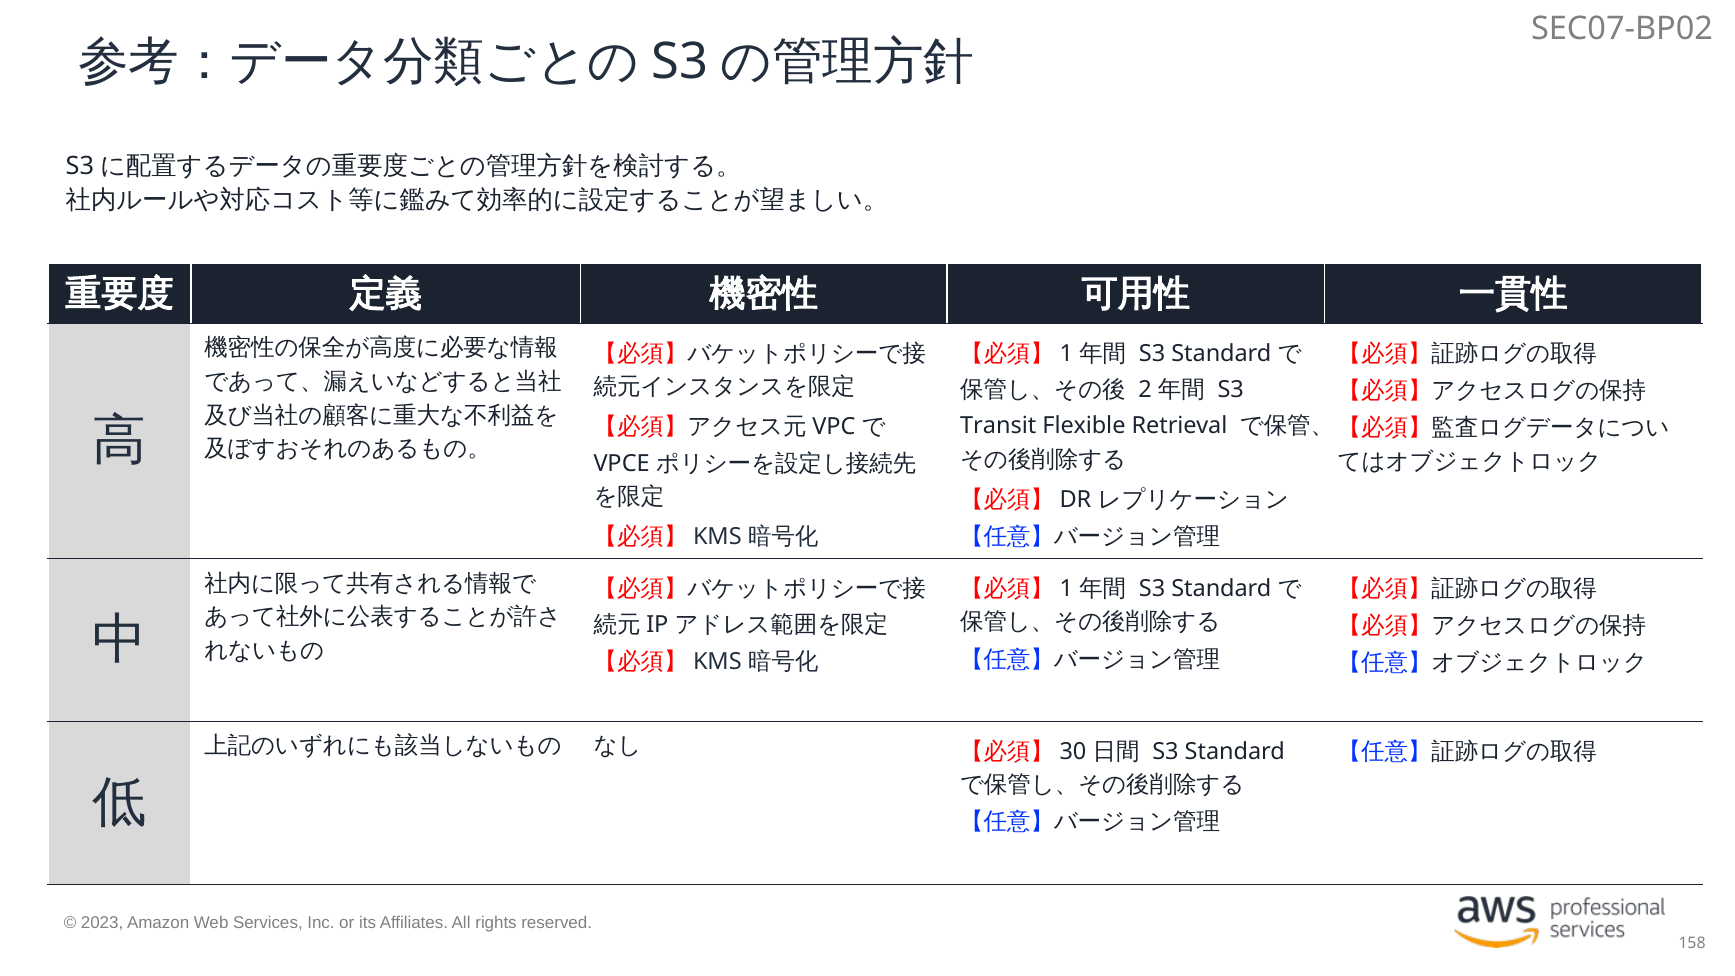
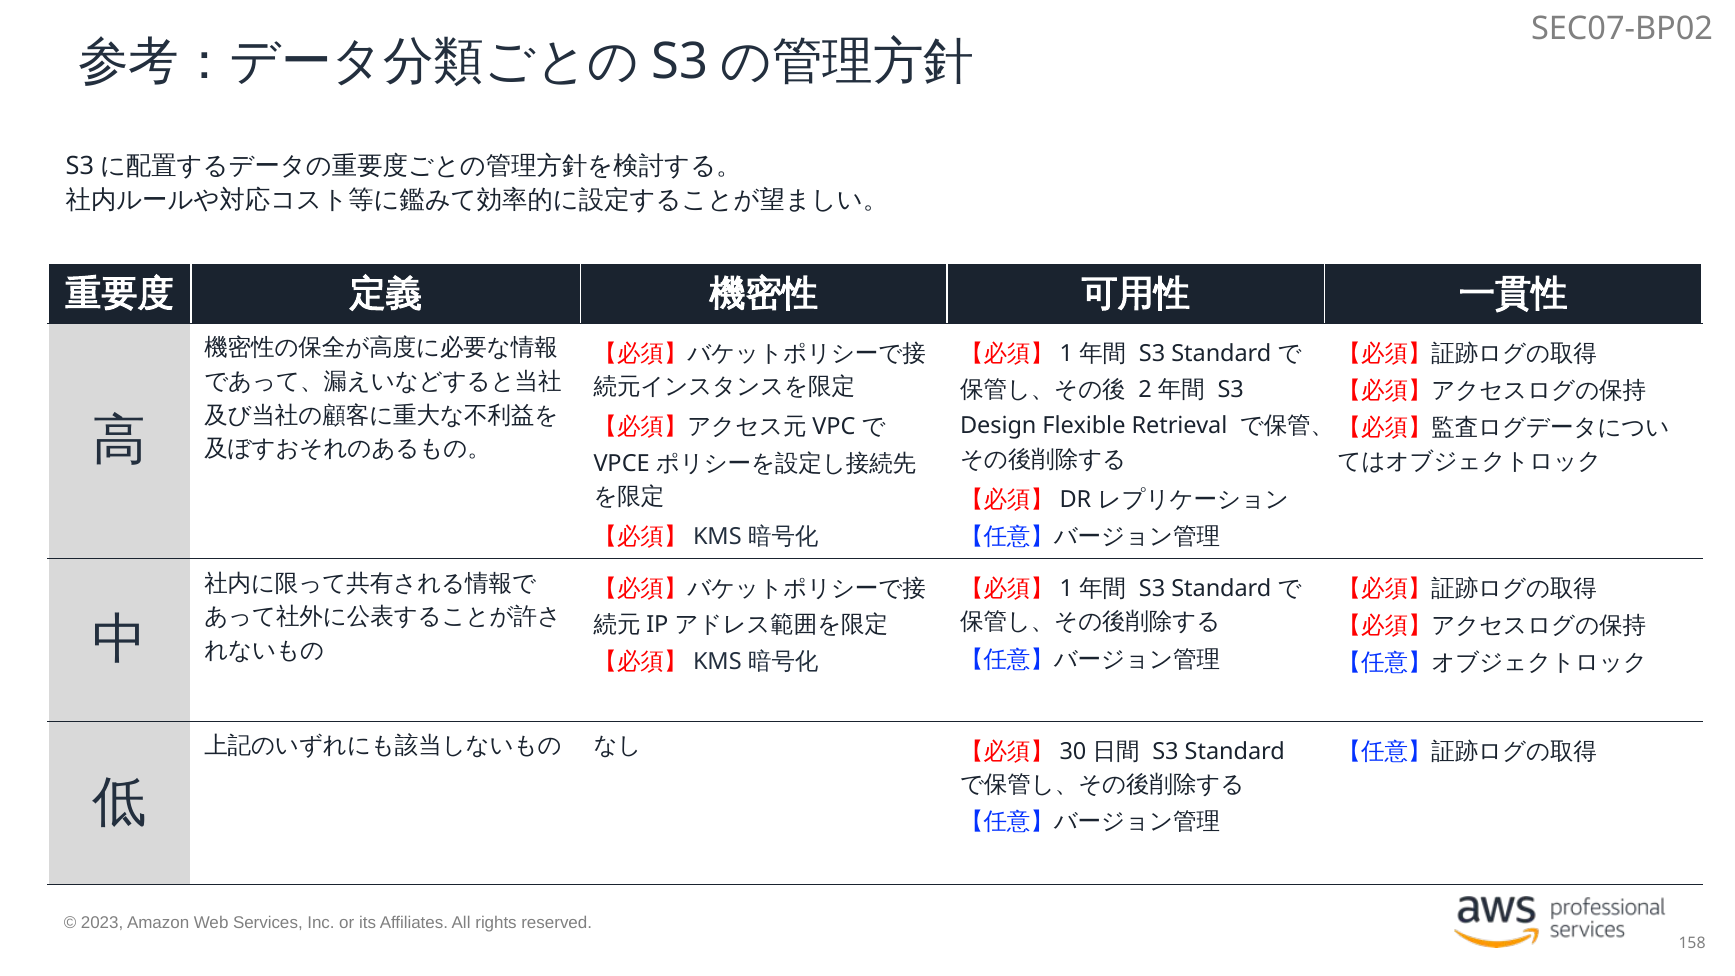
Transit: Transit -> Design (998, 426)
